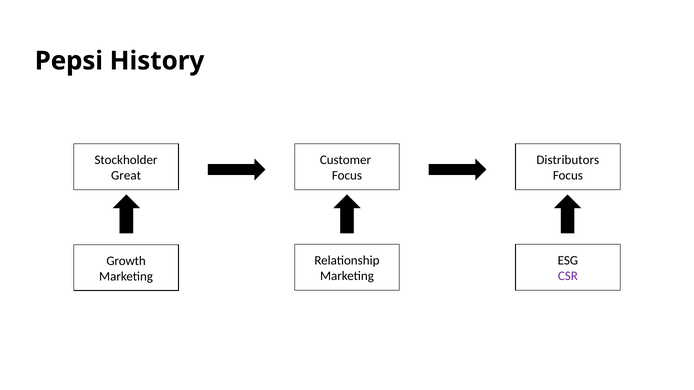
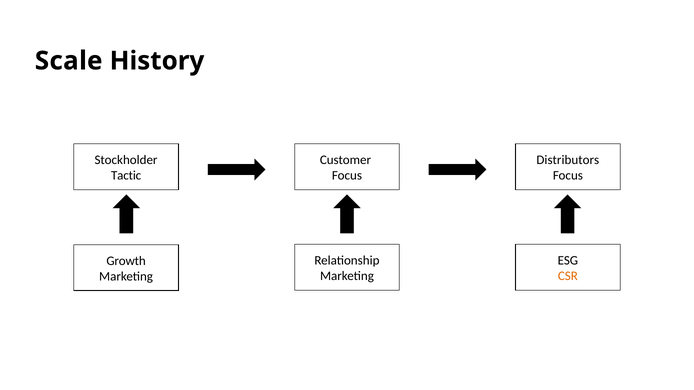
Pepsi: Pepsi -> Scale (69, 61)
Great: Great -> Tactic (126, 176)
CSR colour: purple -> orange (568, 276)
